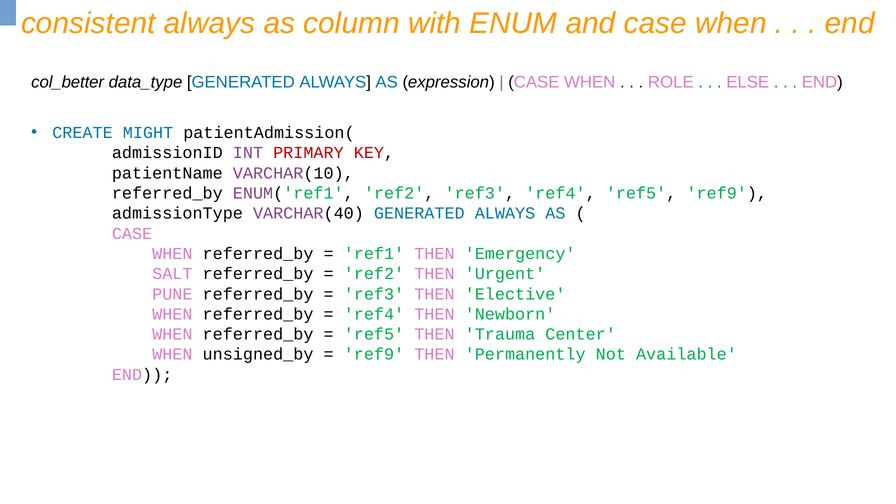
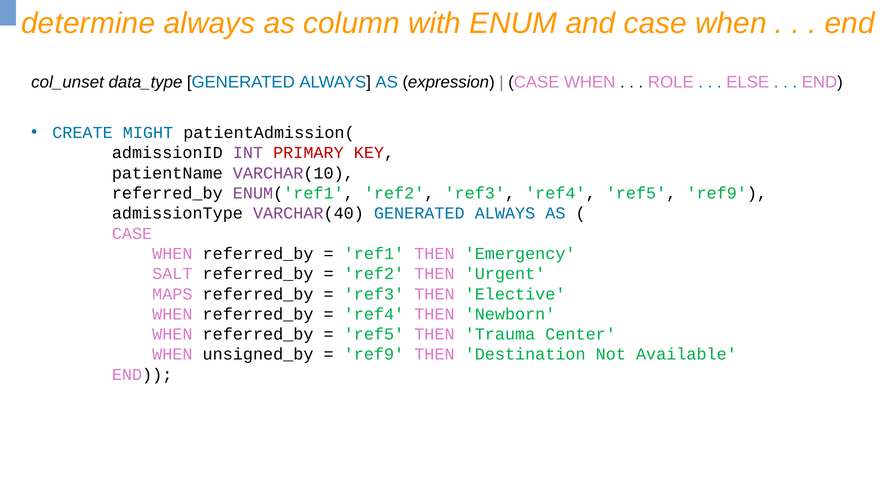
consistent: consistent -> determine (88, 23)
col_better: col_better -> col_unset (68, 82)
PUNE: PUNE -> MAPS (172, 294)
Permanently: Permanently -> Destination (525, 354)
